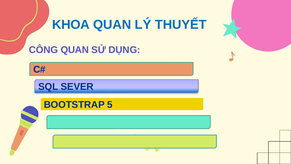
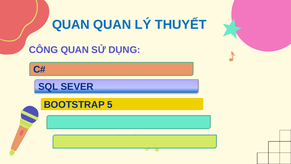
KHOA: KHOA -> QUAN (71, 25)
